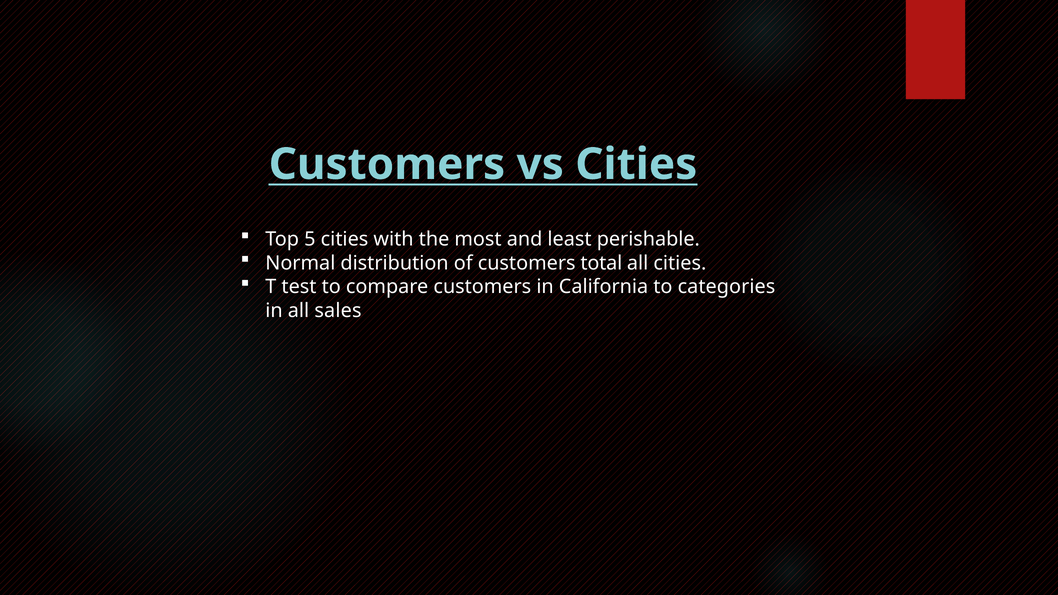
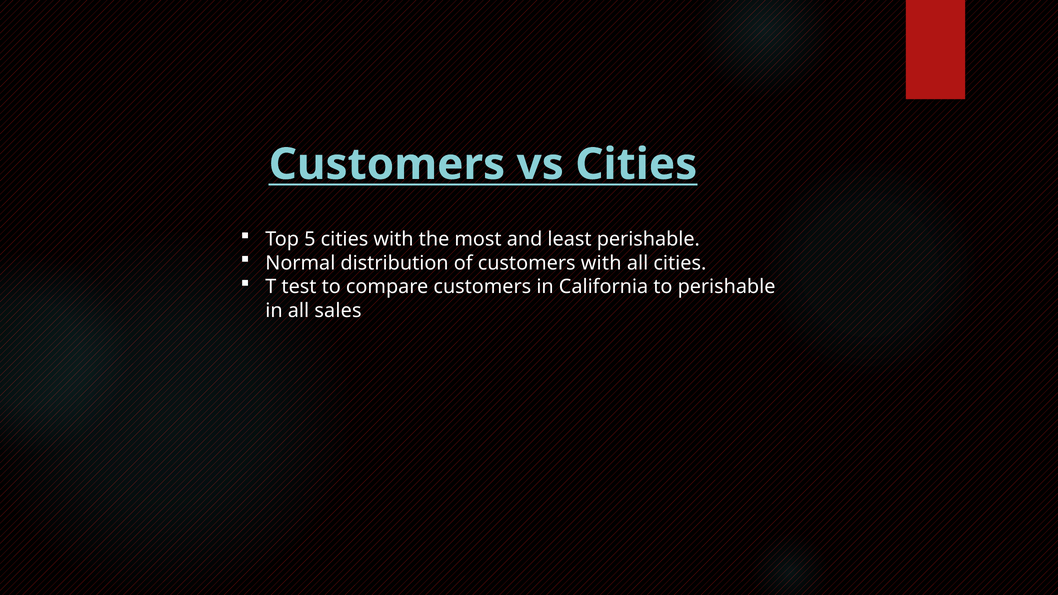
customers total: total -> with (601, 263)
to categories: categories -> perishable (727, 287)
